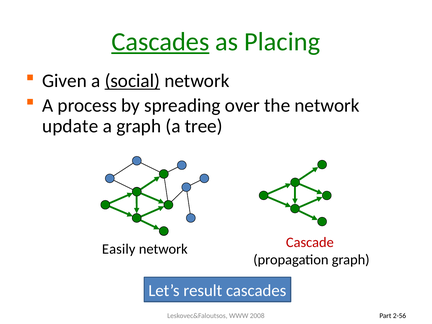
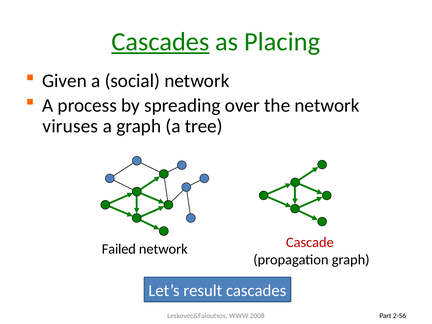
social underline: present -> none (132, 81)
update: update -> viruses (70, 126)
Easily: Easily -> Failed (119, 249)
